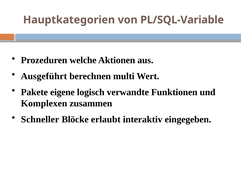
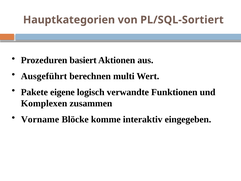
PL/SQL-Variable: PL/SQL-Variable -> PL/SQL-Sortiert (182, 20)
welche: welche -> basiert (83, 60)
Schneller: Schneller -> Vorname (40, 119)
erlaubt: erlaubt -> komme (106, 119)
